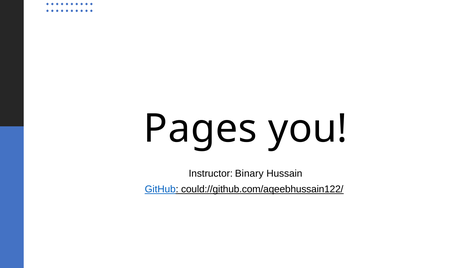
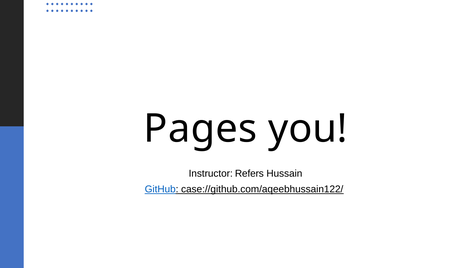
Binary: Binary -> Refers (249, 173)
could://github.com/aqeebhussain122/: could://github.com/aqeebhussain122/ -> case://github.com/aqeebhussain122/ (262, 189)
